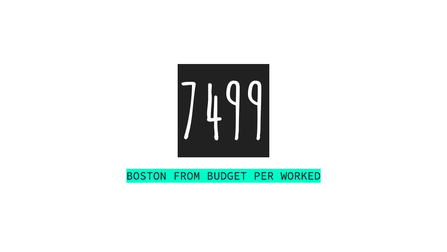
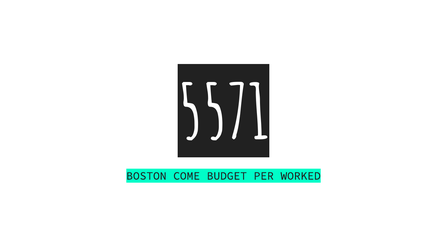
7499: 7499 -> 5571 (223, 115)
FROM: FROM -> COME (187, 176)
